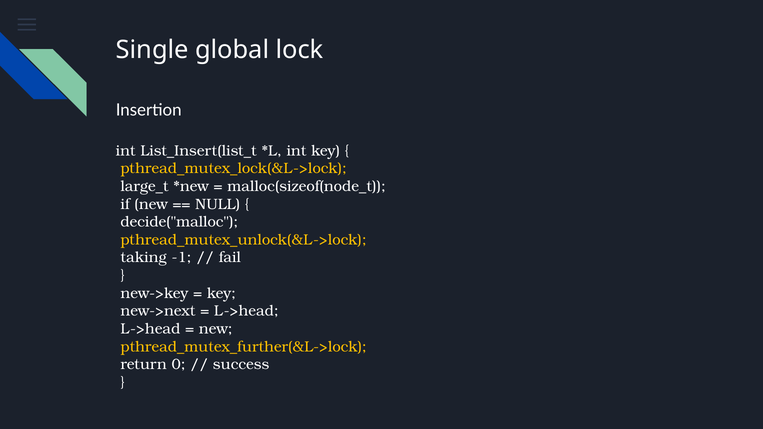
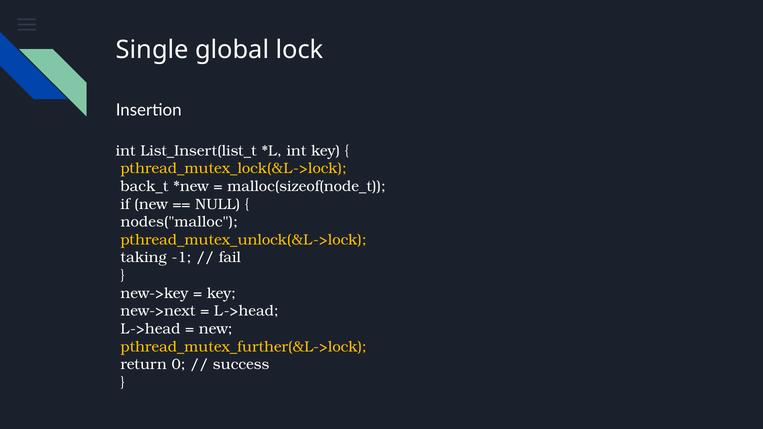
large_t: large_t -> back_t (144, 186)
decide("malloc: decide("malloc -> nodes("malloc (179, 222)
